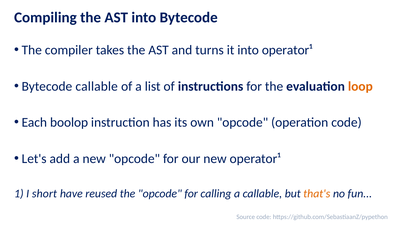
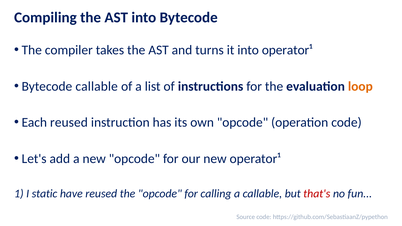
Each boolop: boolop -> reused (69, 123)
short: short -> static (45, 194)
that's colour: orange -> red (317, 194)
